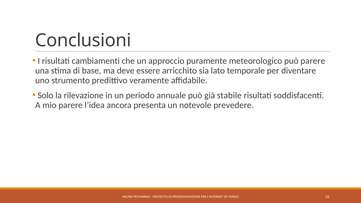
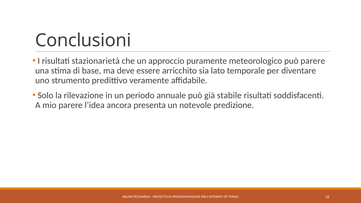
cambiamenti: cambiamenti -> stazionarietà (96, 61)
prevedere: prevedere -> predizione (234, 105)
